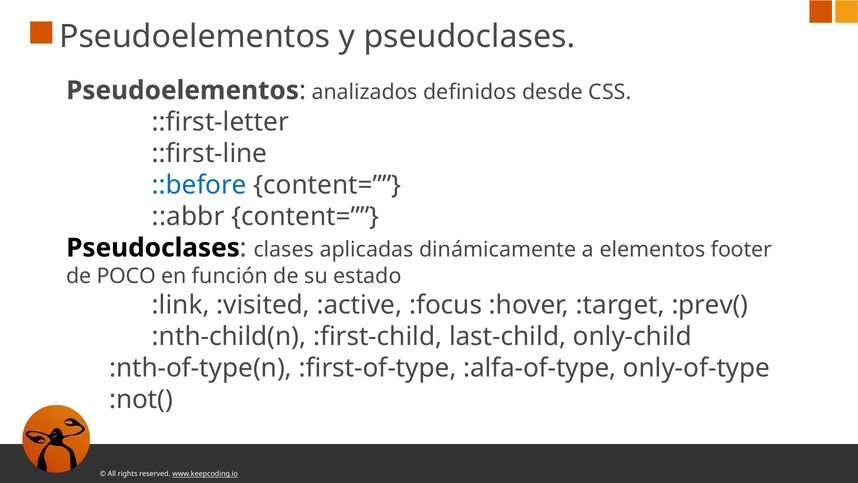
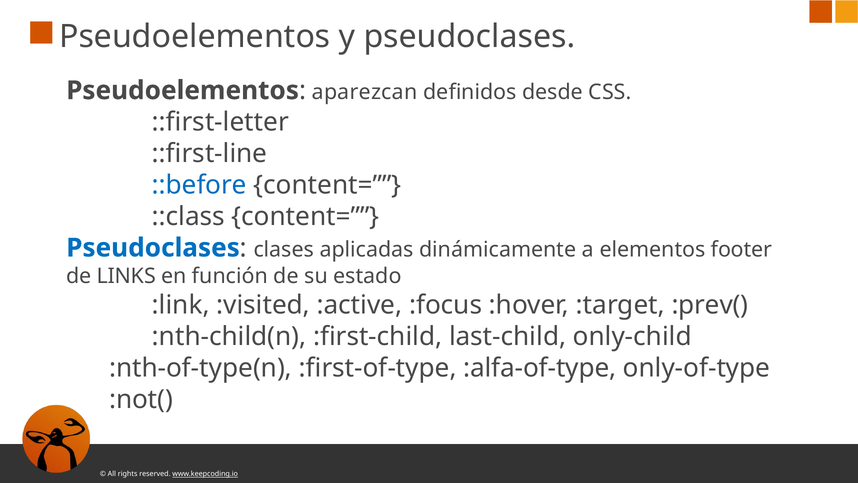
analizados: analizados -> aparezcan (365, 92)
::abbr: ::abbr -> ::class (188, 216)
Pseudoclases colour: black -> blue (153, 248)
POCO: POCO -> LINKS (126, 276)
